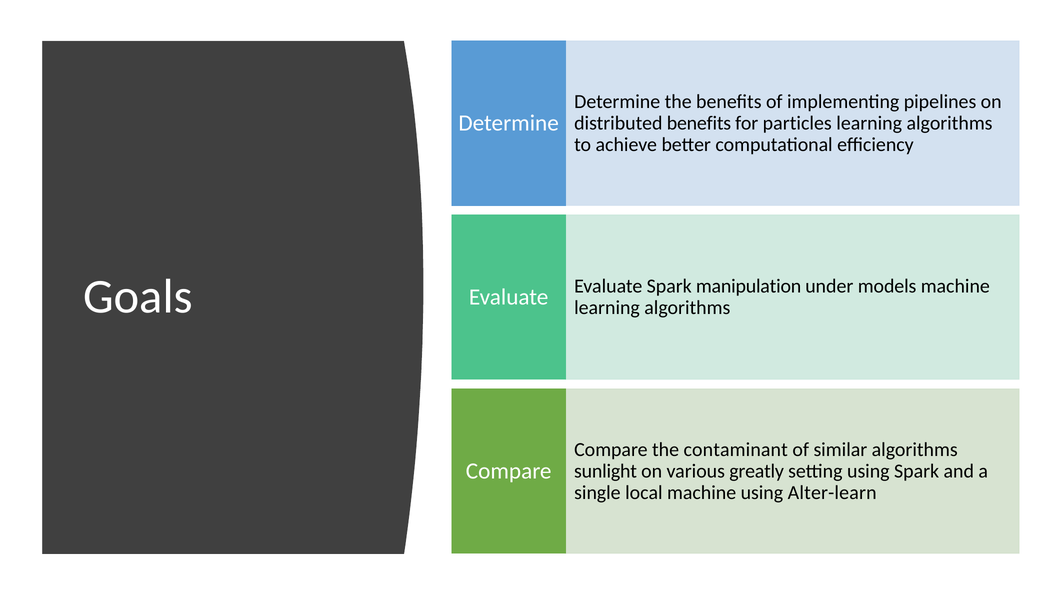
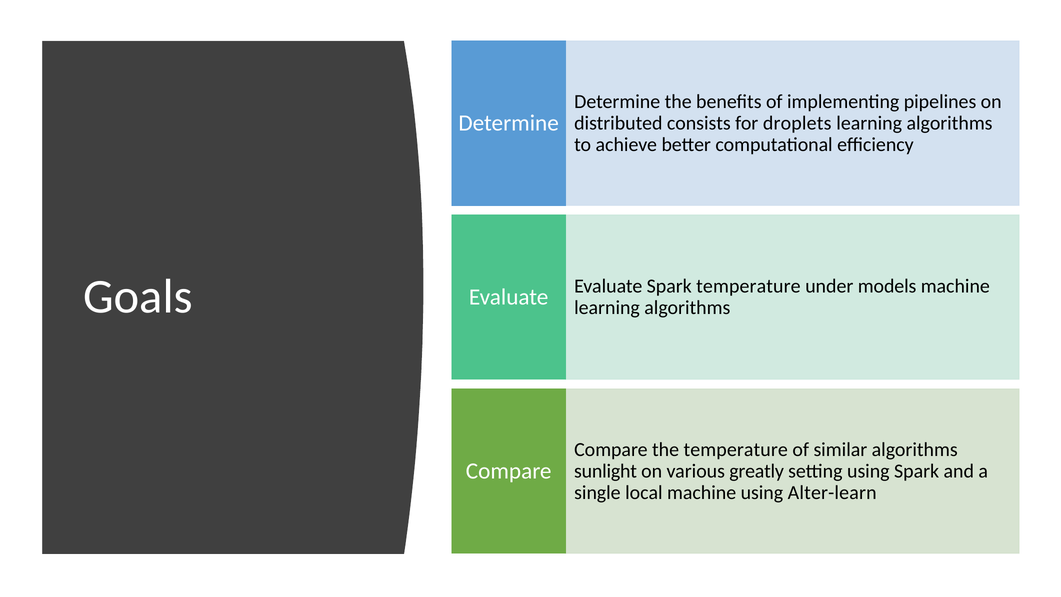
distributed benefits: benefits -> consists (699, 123)
particles: particles -> droplets (797, 123)
Spark manipulation: manipulation -> temperature (748, 286)
the contaminant: contaminant -> temperature (736, 449)
